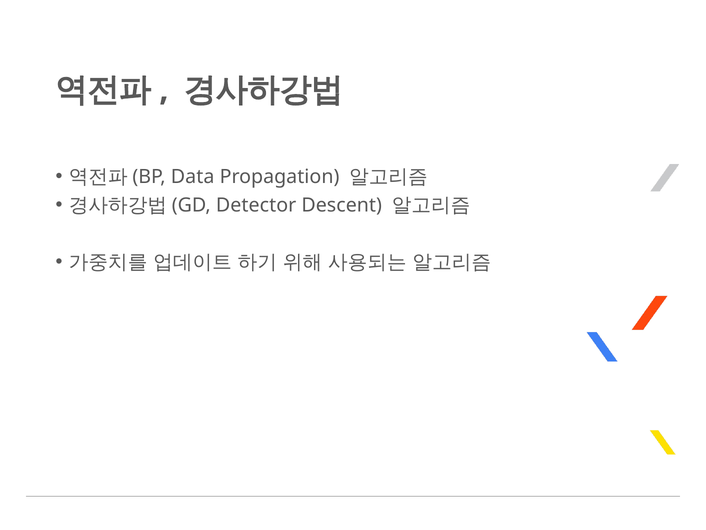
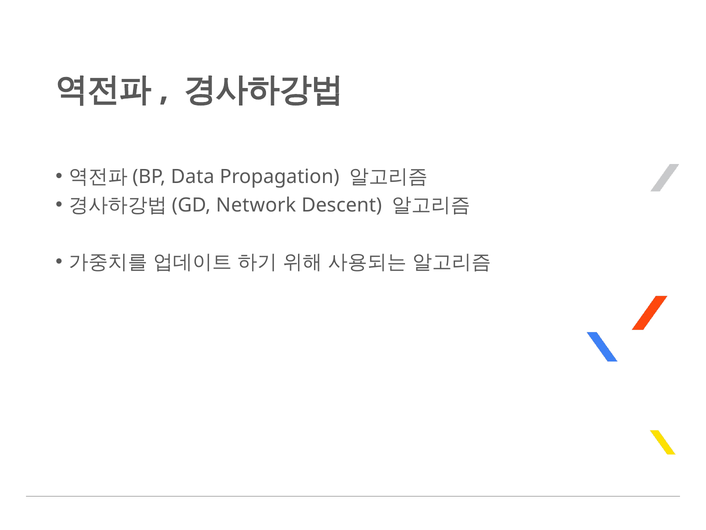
Detector: Detector -> Network (256, 205)
